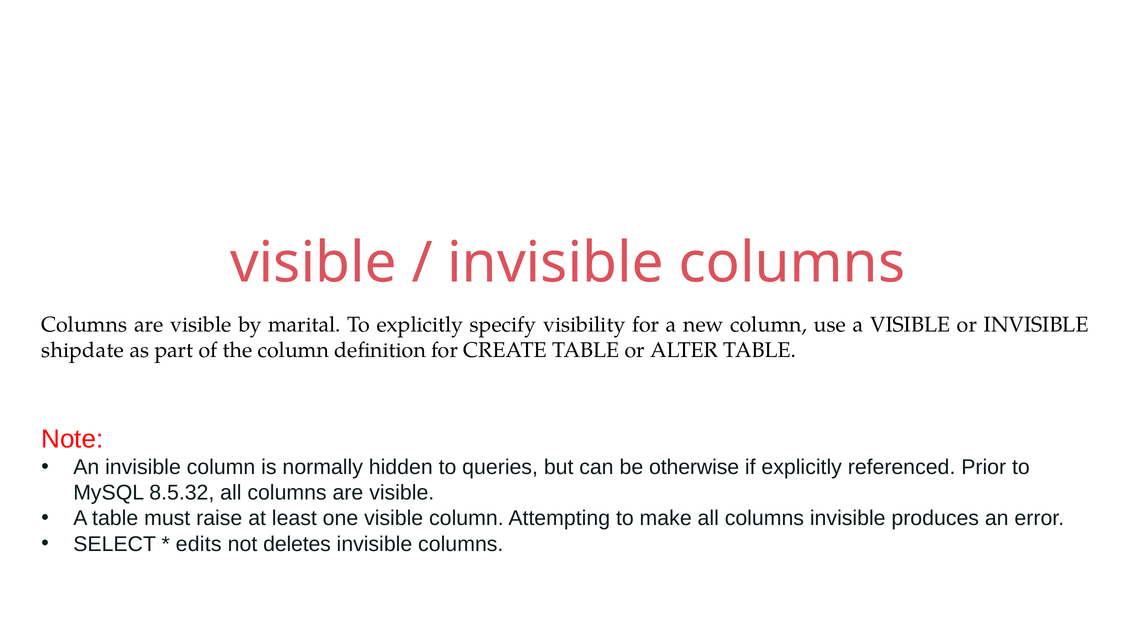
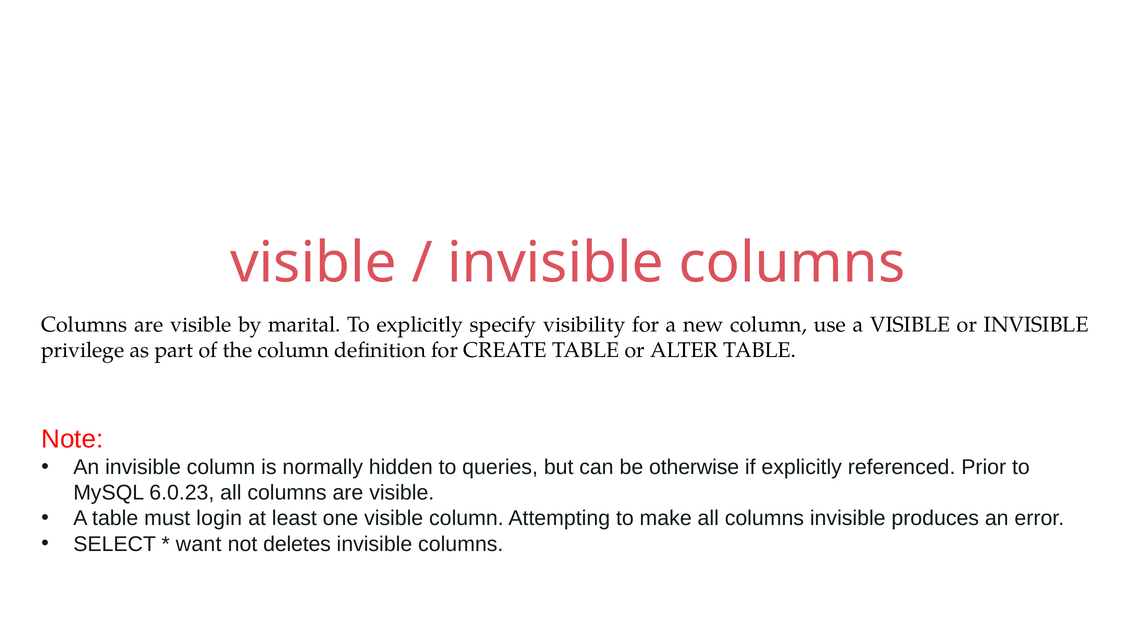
shipdate: shipdate -> privilege (83, 350)
8.5.32: 8.5.32 -> 6.0.23 (182, 493)
raise: raise -> login (219, 518)
edits: edits -> want (199, 544)
